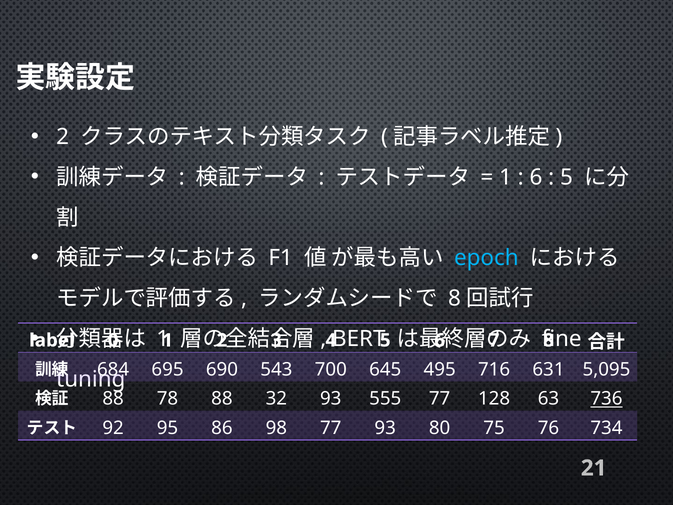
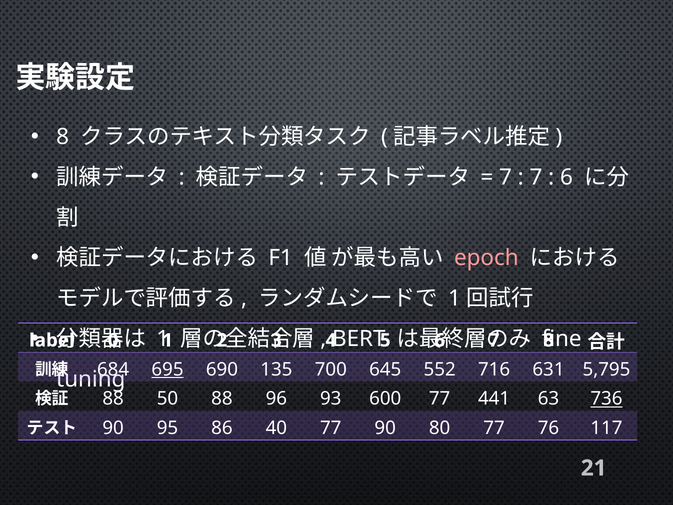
2: 2 -> 8 (63, 137)
1: 1 -> 7 (505, 177)
6: 6 -> 7 (536, 177)
5: 5 -> 6 (566, 177)
epoch colour: light blue -> pink (486, 258)
8: 8 -> 1 (454, 298)
695 underline: none -> present (168, 369)
543: 543 -> 135 (276, 369)
495: 495 -> 552 (440, 369)
5,095: 5,095 -> 5,795 (606, 369)
78: 78 -> 50 (167, 399)
32: 32 -> 96 (276, 399)
555: 555 -> 600 (385, 399)
128: 128 -> 441 (494, 399)
92: 92 -> 90 (113, 428)
98: 98 -> 40 (276, 428)
77 93: 93 -> 90 (385, 428)
80 75: 75 -> 77 (494, 428)
734: 734 -> 117 (606, 428)
